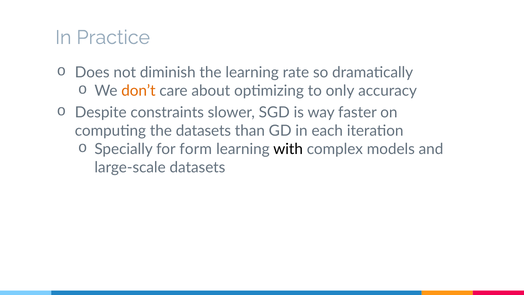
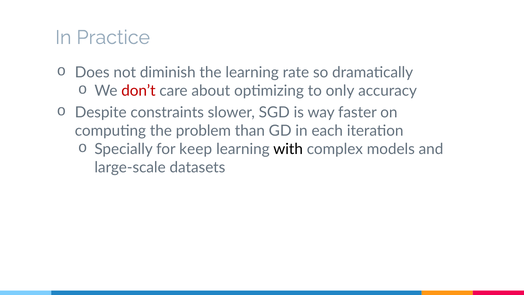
don’t colour: orange -> red (138, 91)
the datasets: datasets -> problem (203, 131)
form: form -> keep (196, 149)
